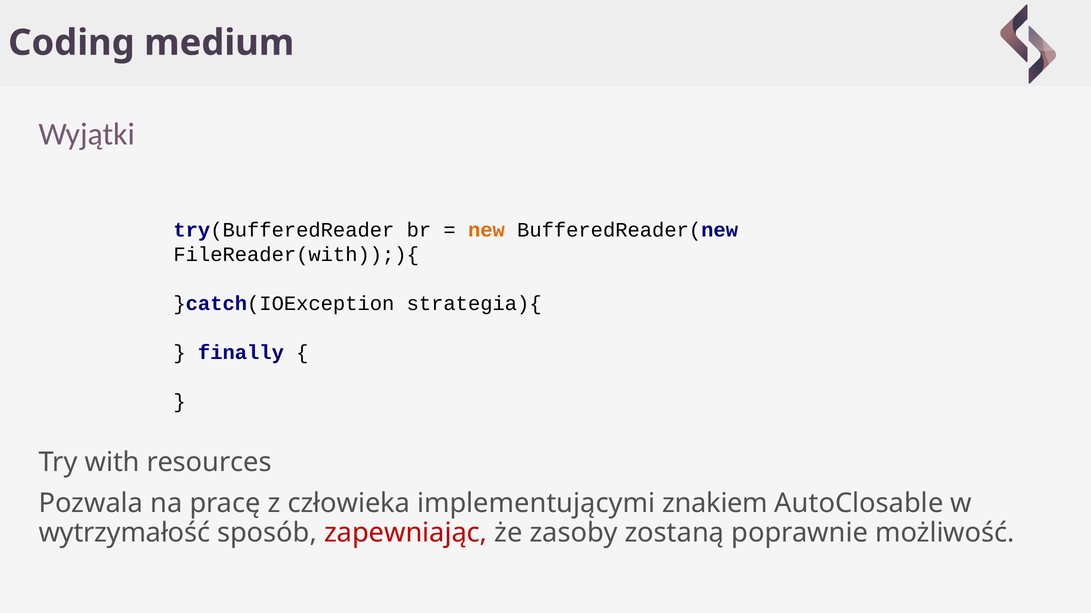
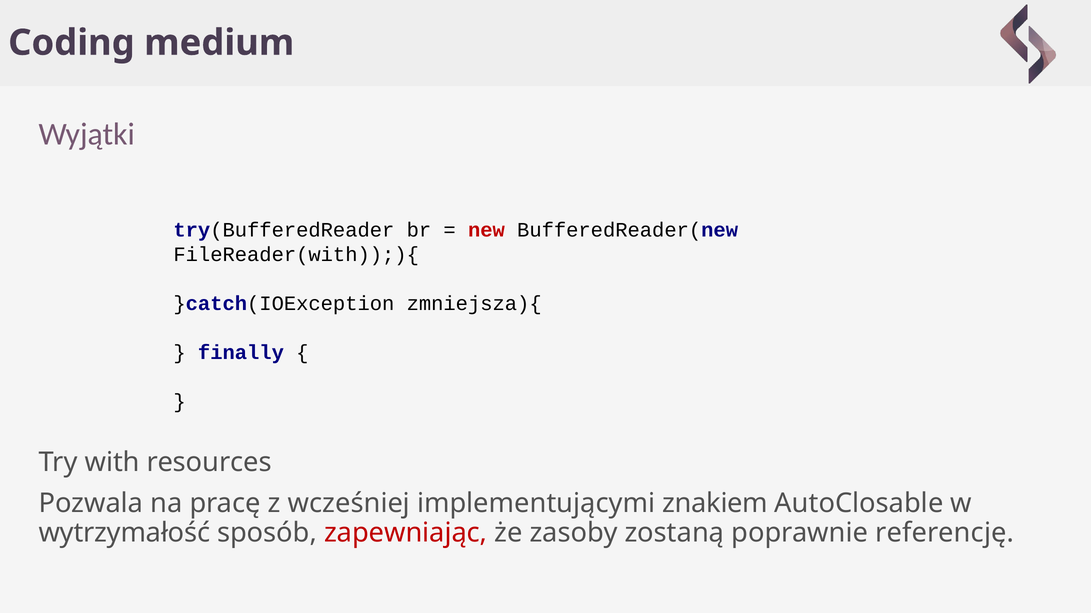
new colour: orange -> red (486, 230)
strategia){: strategia){ -> zmniejsza){ (474, 304)
człowieka: człowieka -> wcześniej (349, 504)
możliwość: możliwość -> referencję (945, 533)
